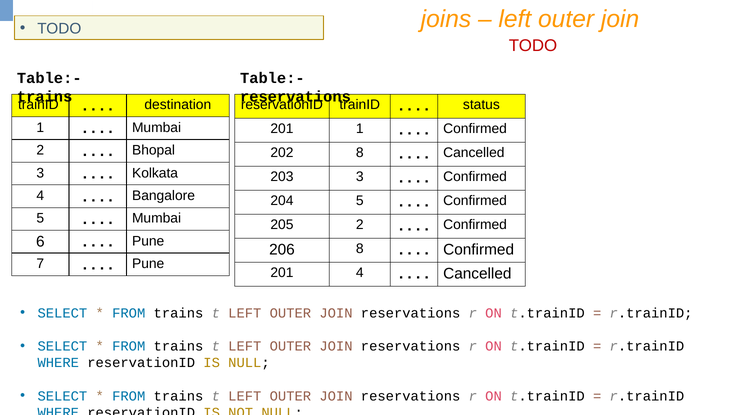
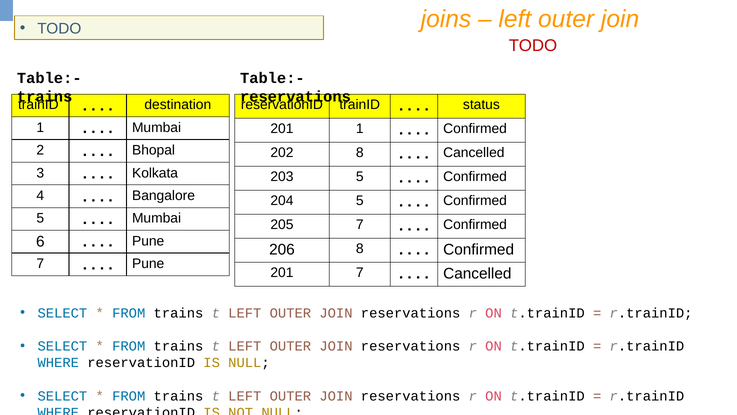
203 3: 3 -> 5 (360, 177)
205 2: 2 -> 7 (360, 225)
201 4: 4 -> 7 (360, 273)
